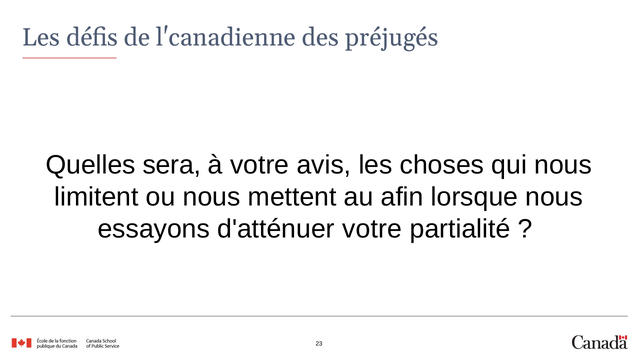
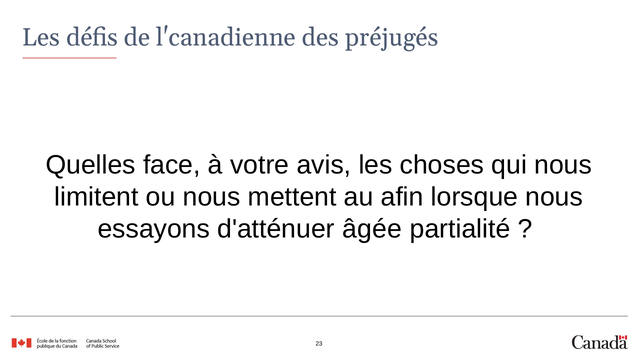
sera: sera -> face (172, 165)
d'atténuer votre: votre -> âgée (372, 229)
